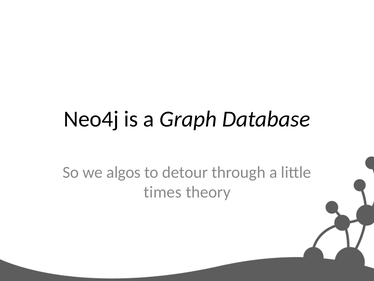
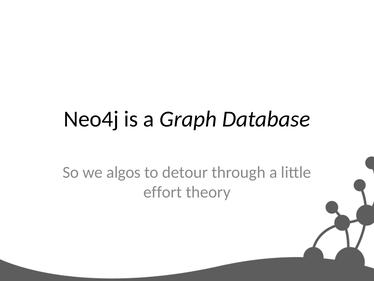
times: times -> effort (163, 192)
